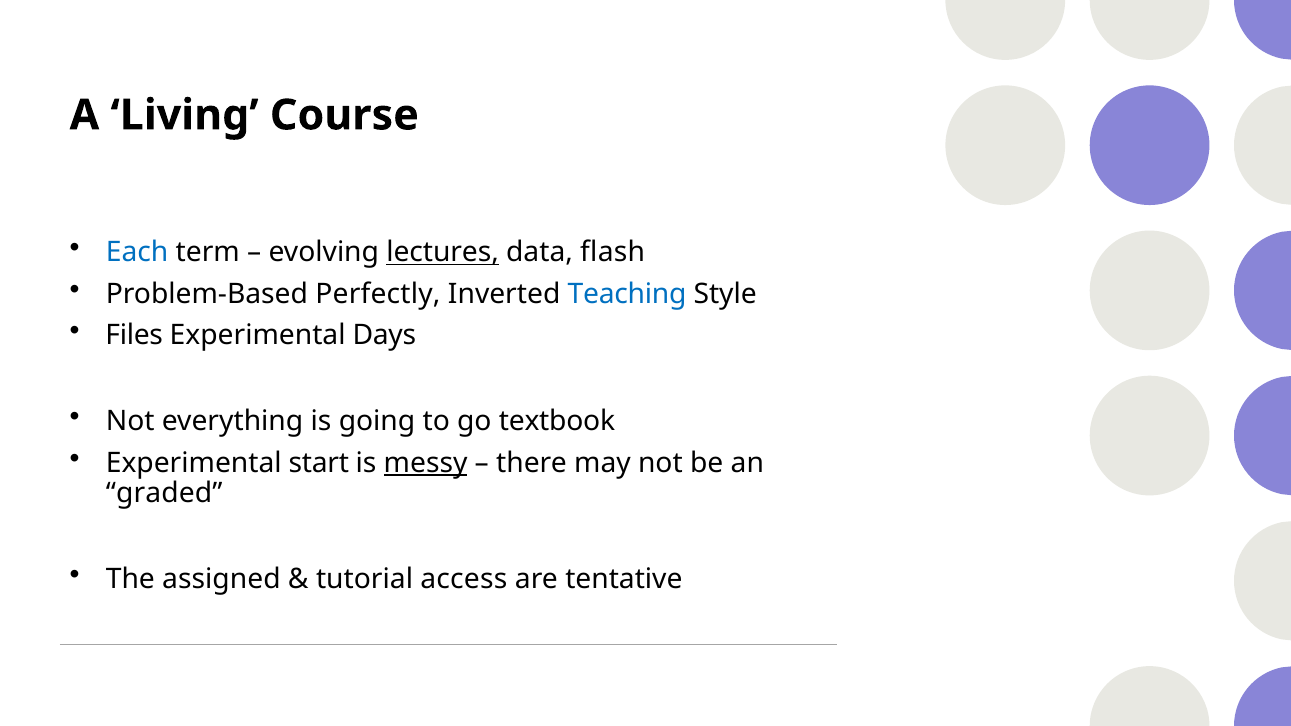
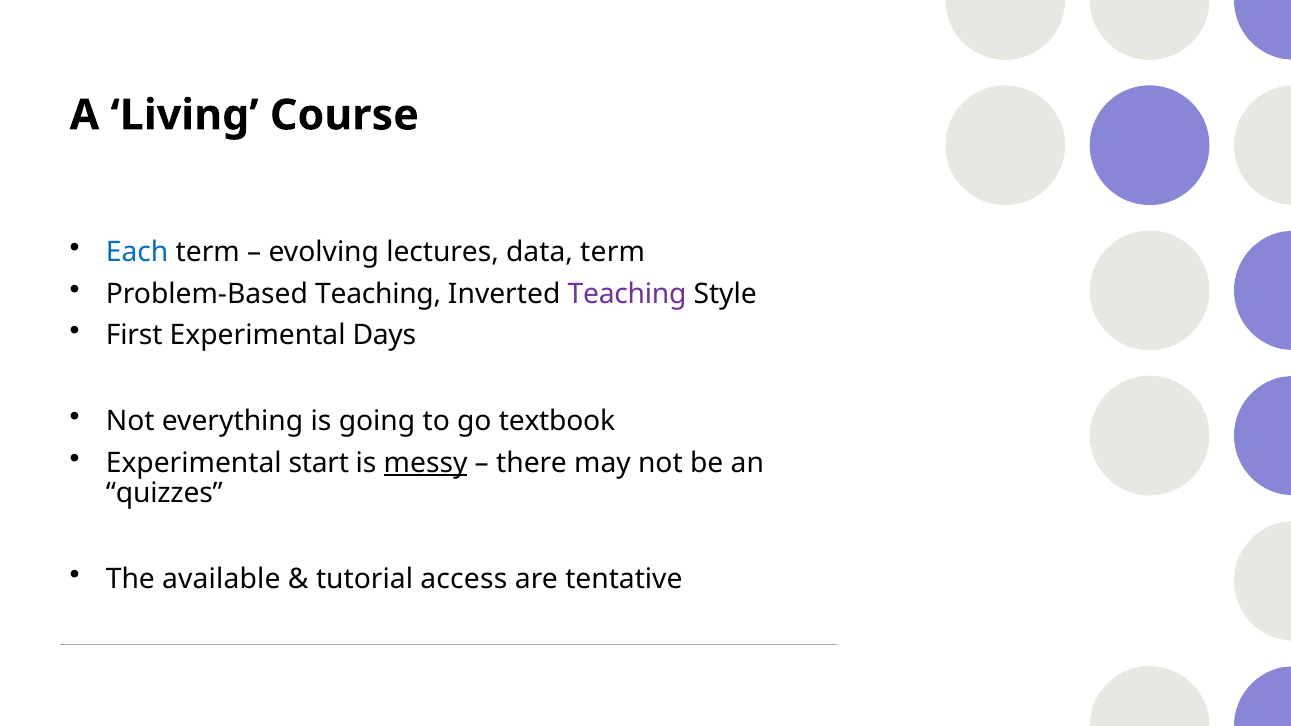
lectures underline: present -> none (443, 252)
data flash: flash -> term (613, 252)
Problem-Based Perfectly: Perfectly -> Teaching (378, 294)
Teaching colour: blue -> purple (627, 294)
Files: Files -> First (134, 335)
graded: graded -> quizzes (164, 493)
assigned: assigned -> available (221, 580)
